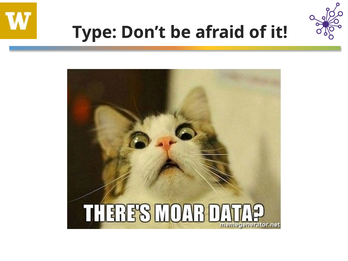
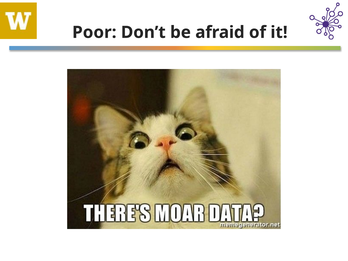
Type: Type -> Poor (94, 32)
